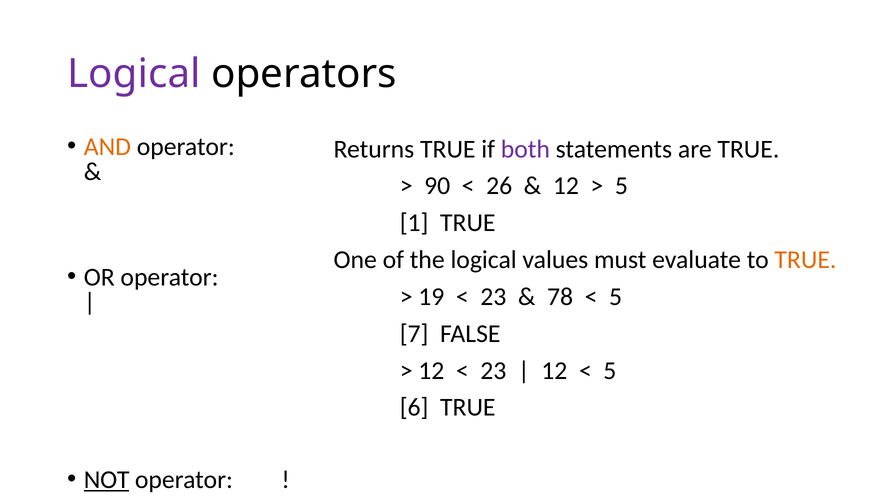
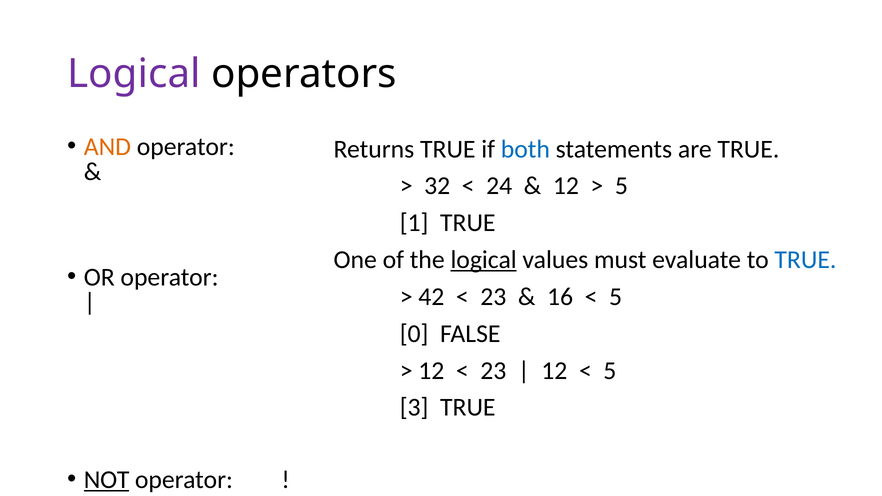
both colour: purple -> blue (525, 149)
90: 90 -> 32 (437, 186)
26: 26 -> 24 (499, 186)
logical underline: none -> present (484, 260)
TRUE colour: orange -> blue (805, 260)
19: 19 -> 42 (431, 297)
78: 78 -> 16 (560, 297)
7: 7 -> 0 (414, 334)
6: 6 -> 3 (414, 408)
